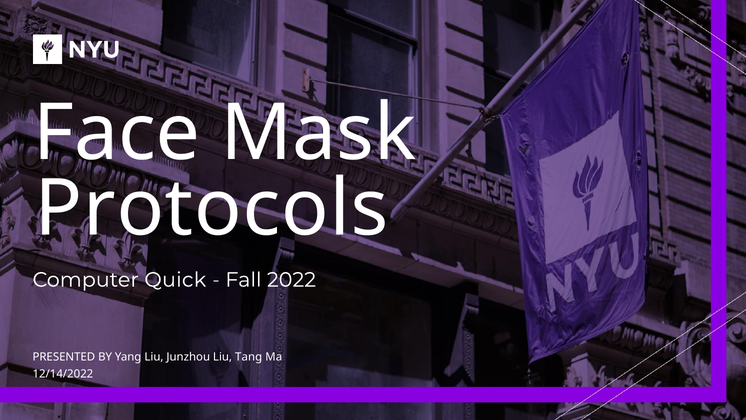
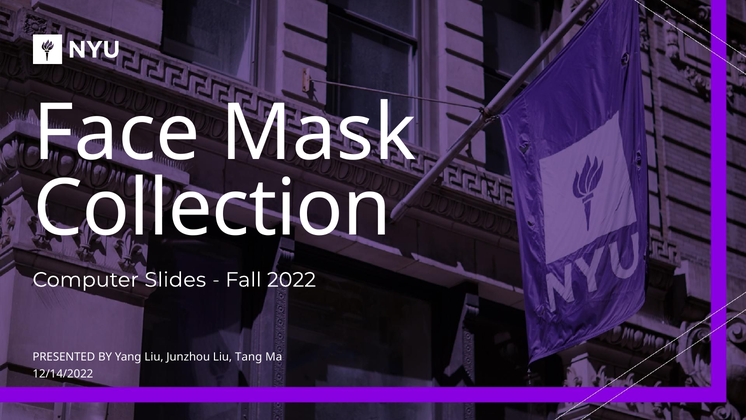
Protocols: Protocols -> Collection (212, 209)
Quick: Quick -> Slides (175, 280)
